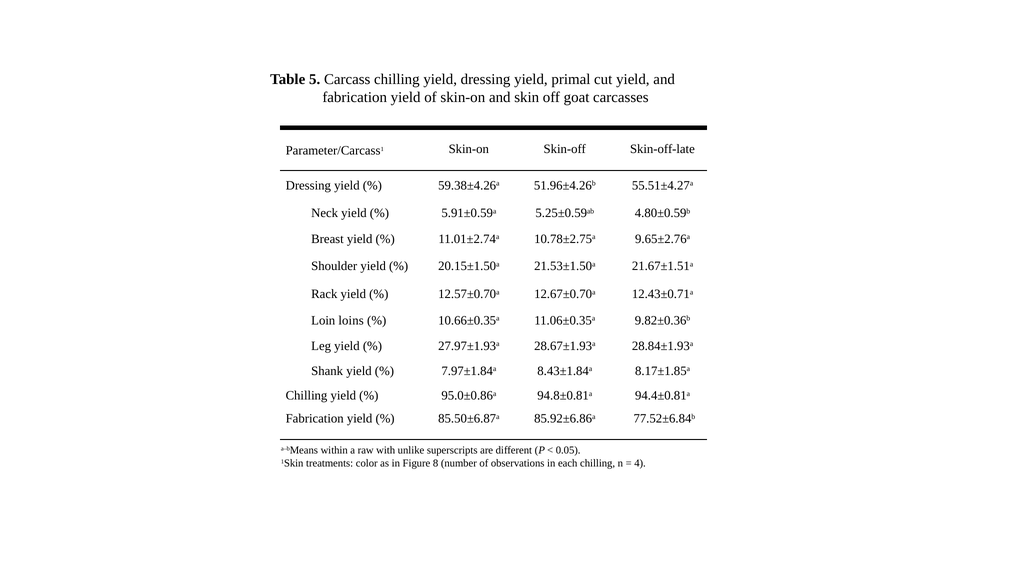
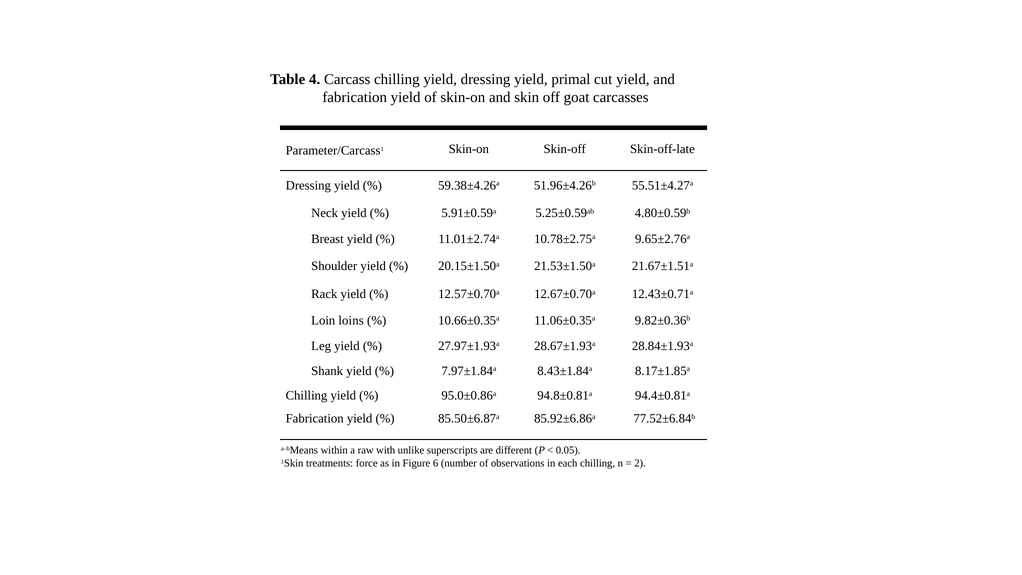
5: 5 -> 4 (315, 80)
color: color -> force (367, 463)
8: 8 -> 6 (436, 463)
4: 4 -> 2 (640, 463)
